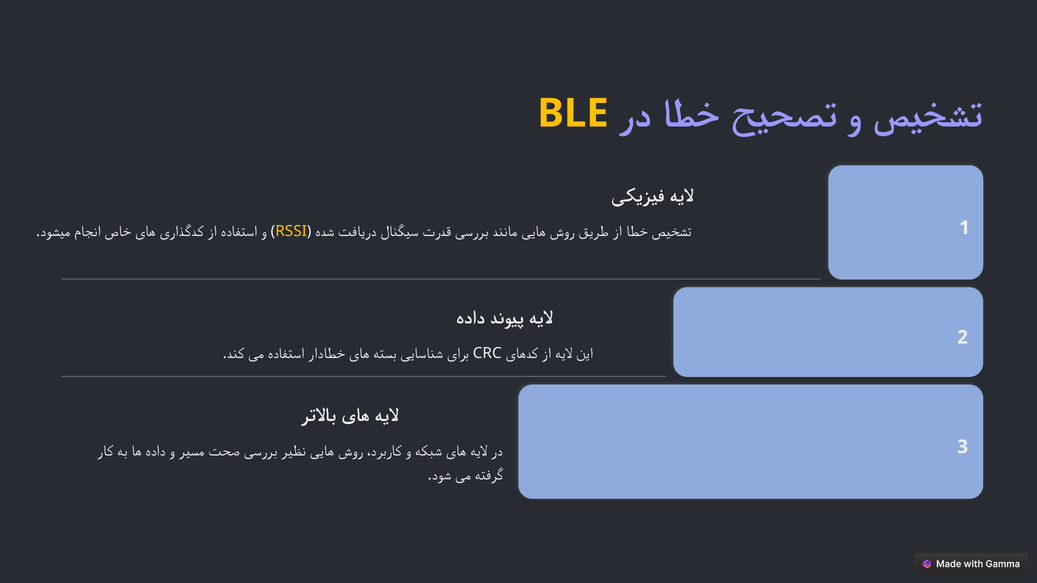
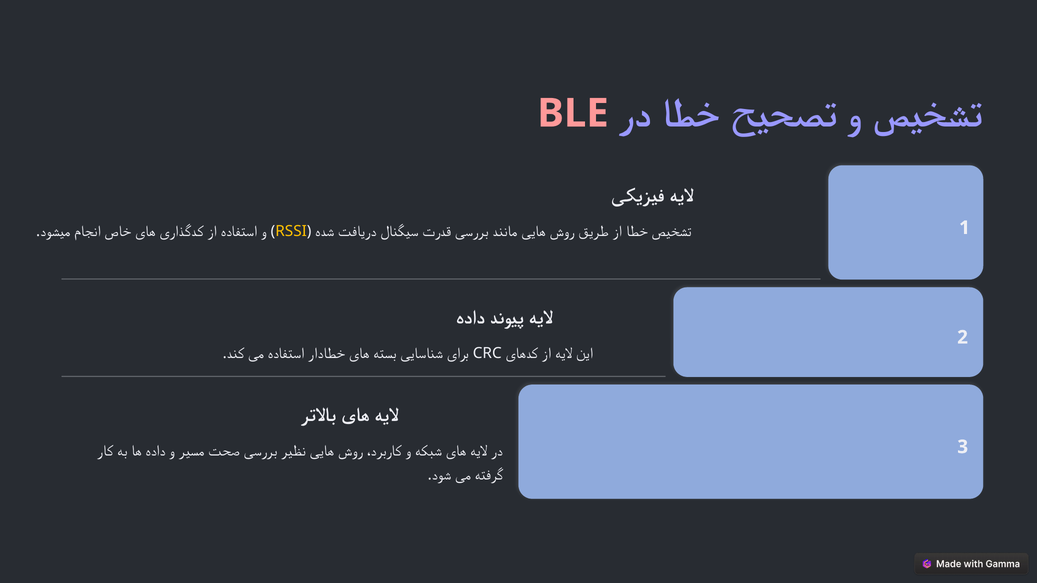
BLE colour: yellow -> pink (573, 113)
